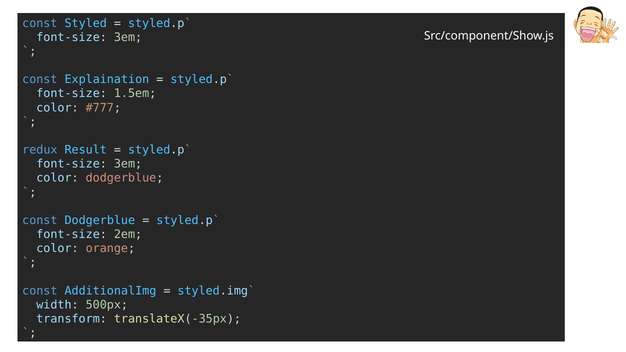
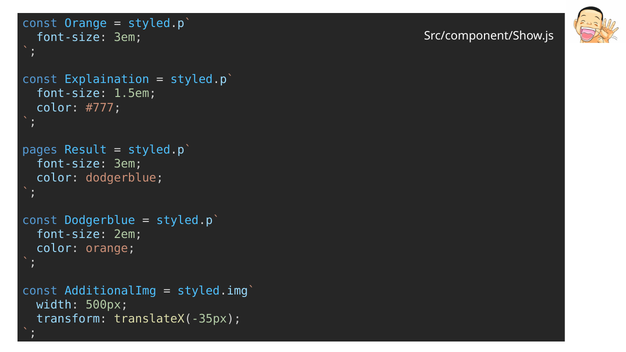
const Styled: Styled -> Orange (86, 23)
redux: redux -> pages (40, 150)
